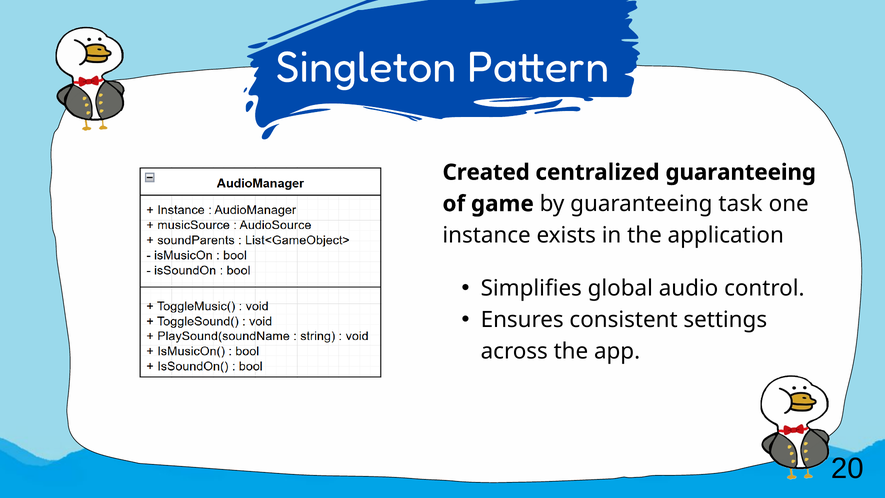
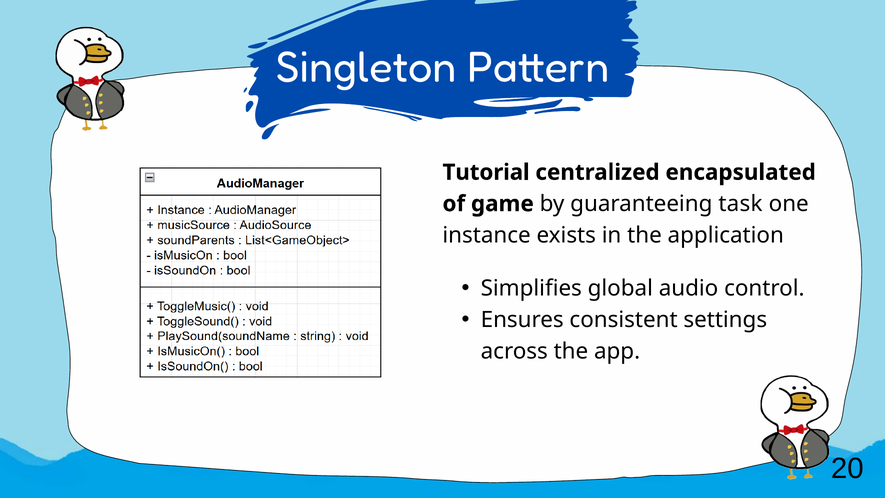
Created: Created -> Tutorial (486, 172)
centralized guaranteeing: guaranteeing -> encapsulated (741, 172)
